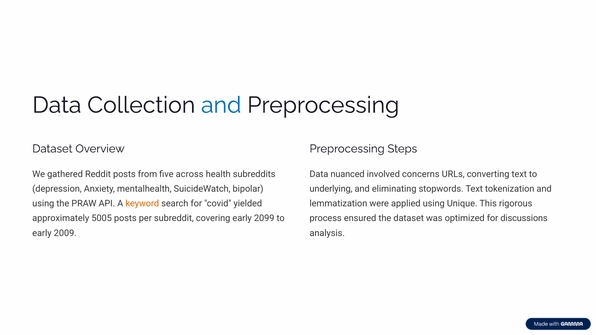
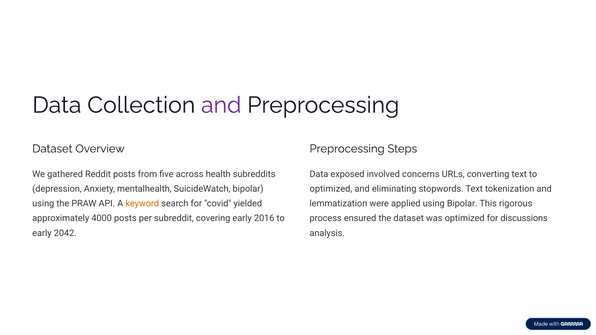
and colour: blue -> purple (221, 105)
nuanced: nuanced -> exposed (348, 174)
underlying: underlying -> optimized (331, 189)
using Unique: Unique -> Bipolar (462, 204)
5005: 5005 -> 4000 (102, 218)
2099: 2099 -> 2016 (264, 218)
2009: 2009 -> 2042 (65, 233)
